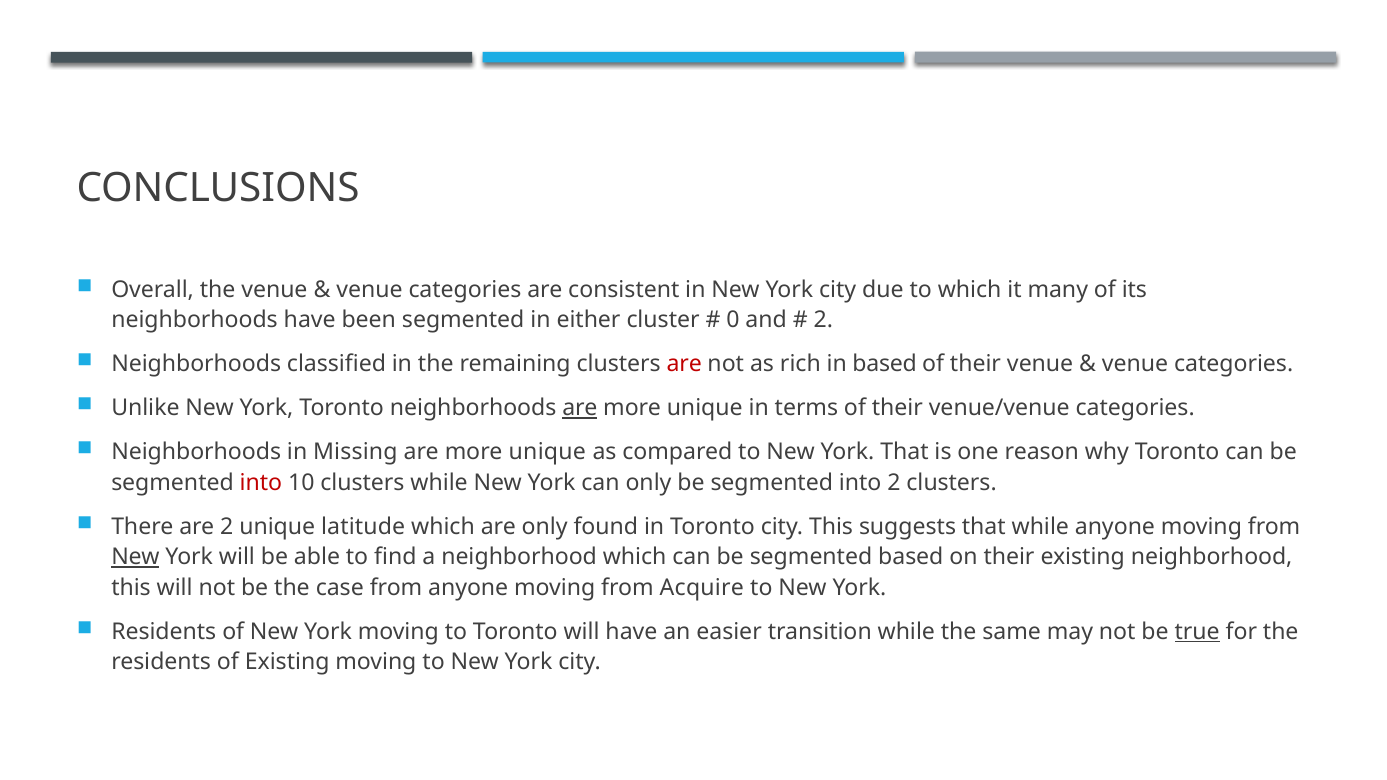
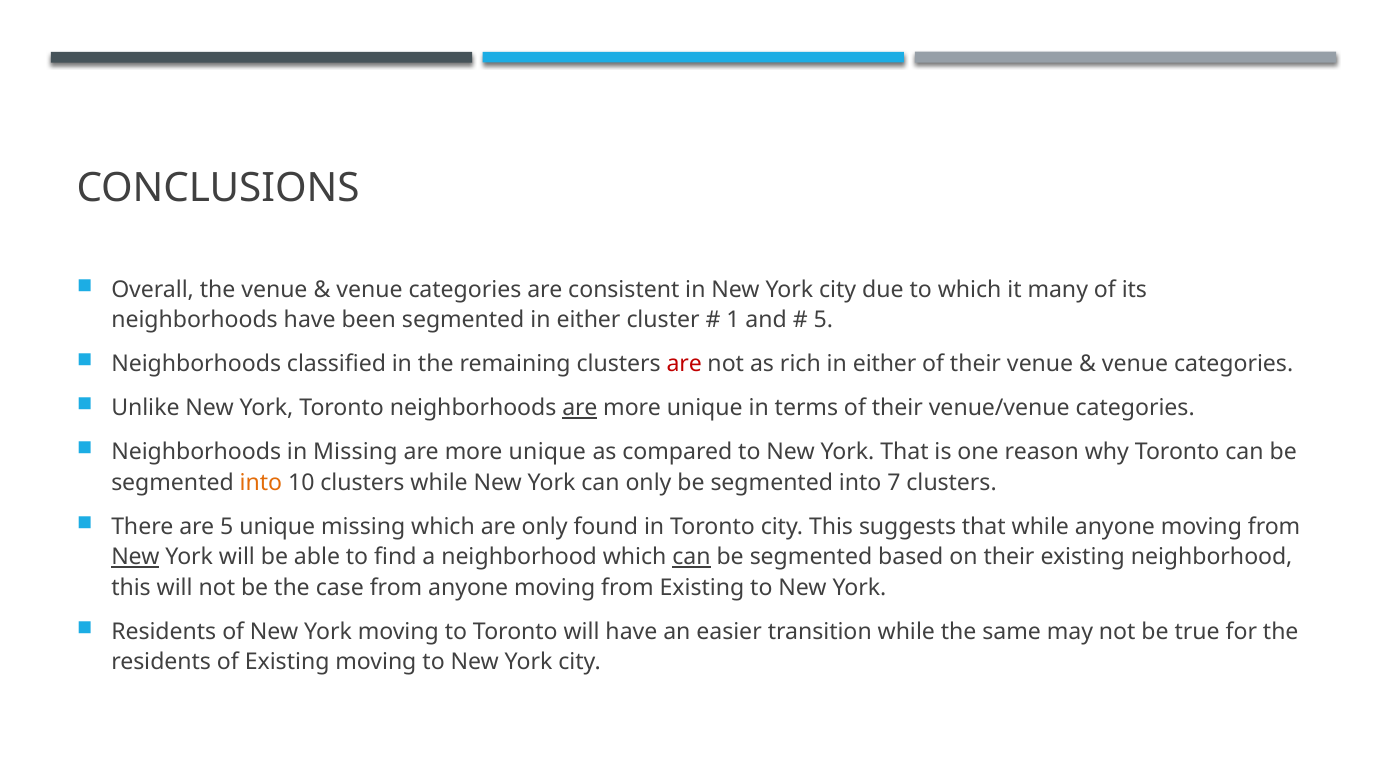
0: 0 -> 1 (733, 320)
2: 2 -> 5 (823, 320)
rich in based: based -> either (885, 364)
into colour: red -> orange (261, 483)
into 2: 2 -> 7 (894, 483)
are 2: 2 -> 5 (227, 527)
unique latitude: latitude -> missing (363, 527)
can underline: none -> present (692, 557)
from Acquire: Acquire -> Existing (702, 588)
true underline: present -> none (1197, 632)
